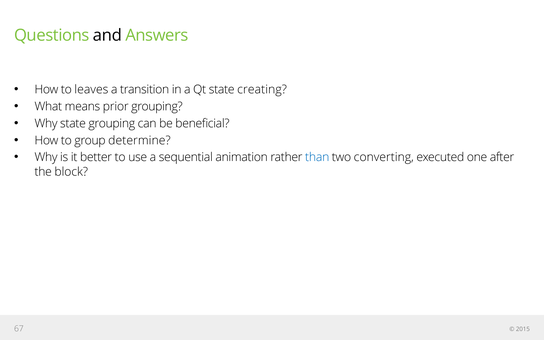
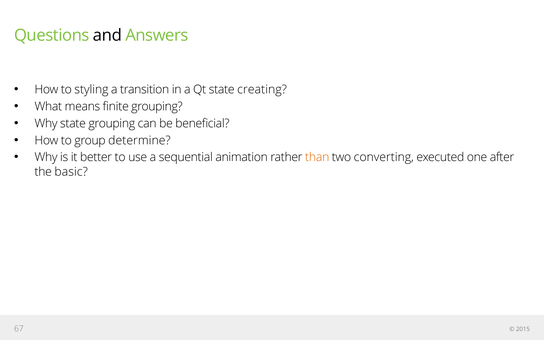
leaves: leaves -> styling (91, 90)
prior: prior -> finite (116, 107)
than colour: blue -> orange (317, 157)
block: block -> basic (71, 172)
